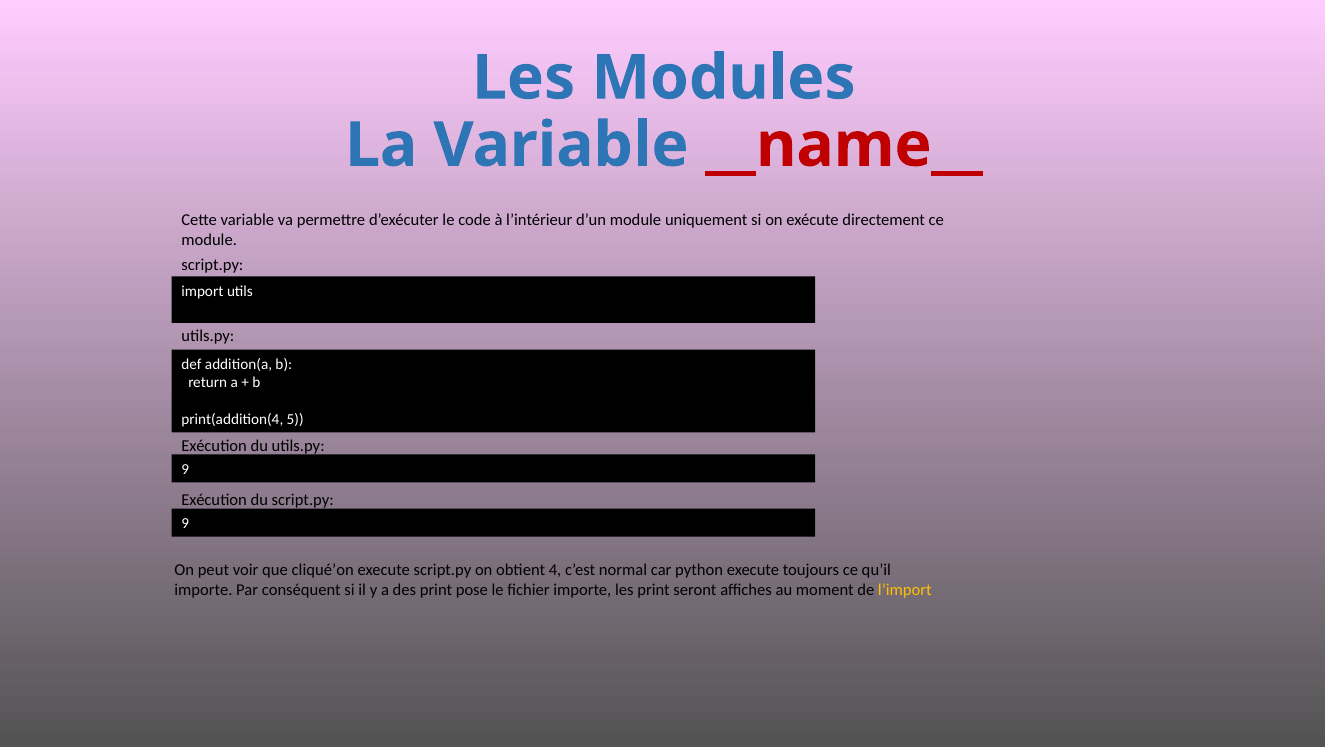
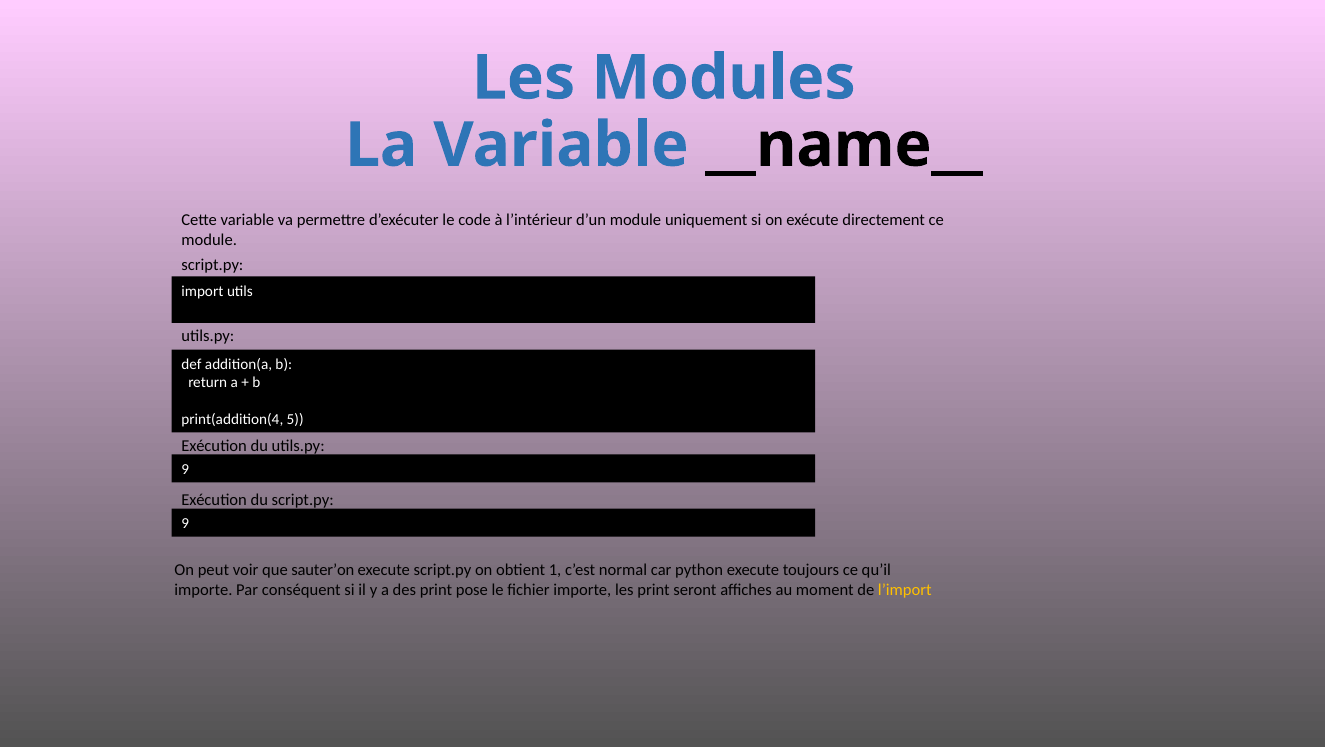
__name__ colour: red -> black (844, 145)
cliqué’on: cliqué’on -> sauter’on (323, 570)
4: 4 -> 1 (555, 570)
